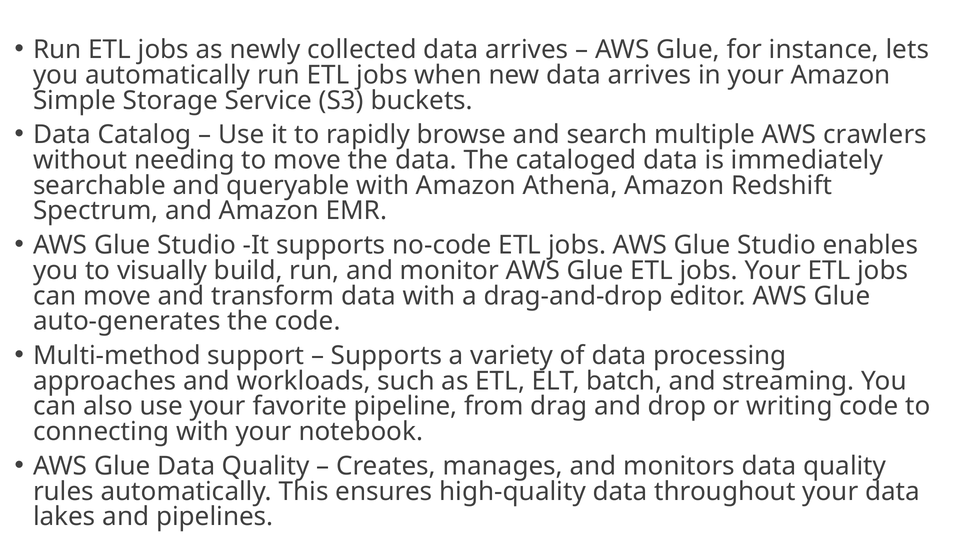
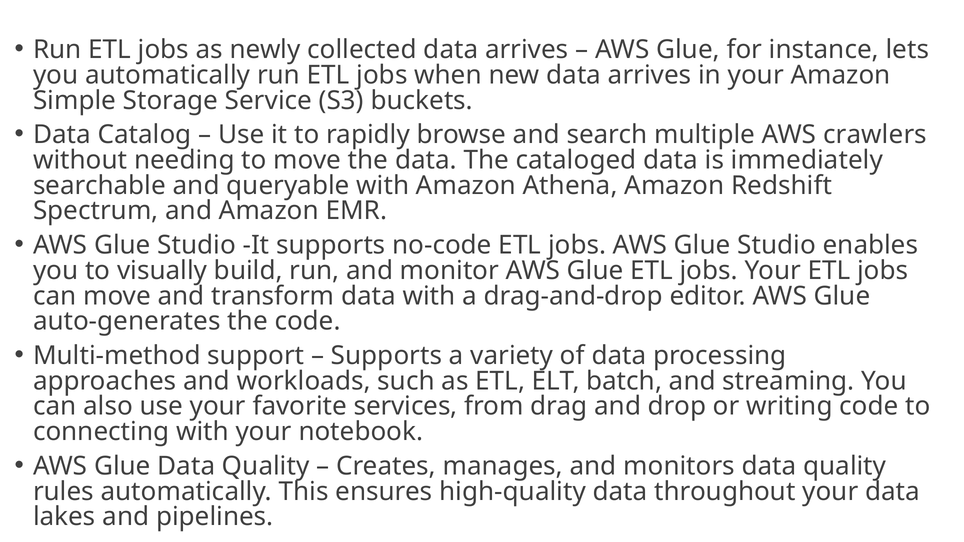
pipeline: pipeline -> services (406, 407)
